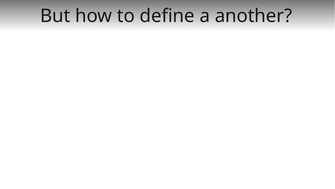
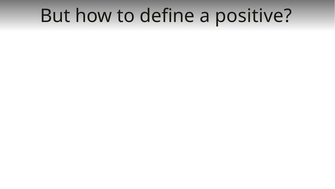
another: another -> positive (253, 16)
